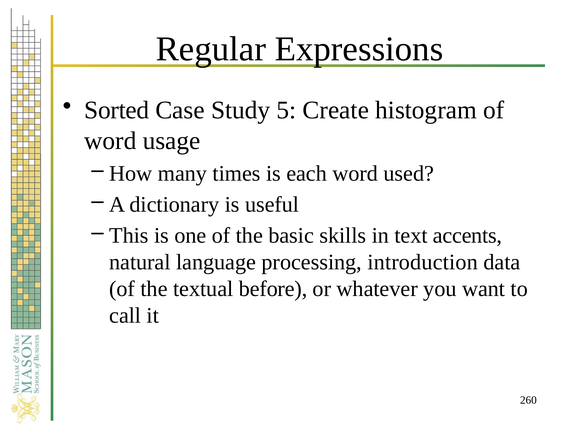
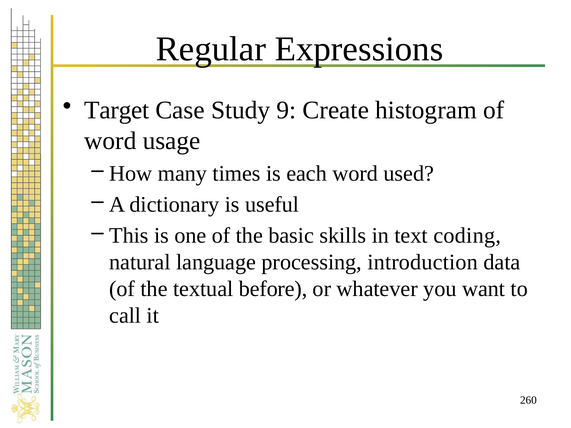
Sorted: Sorted -> Target (117, 110)
5: 5 -> 9 (286, 110)
accents: accents -> coding (467, 236)
